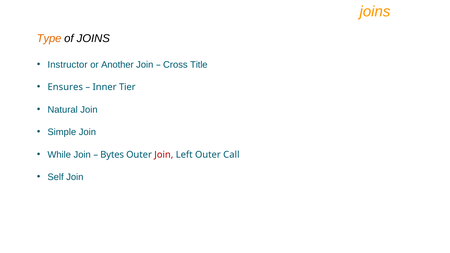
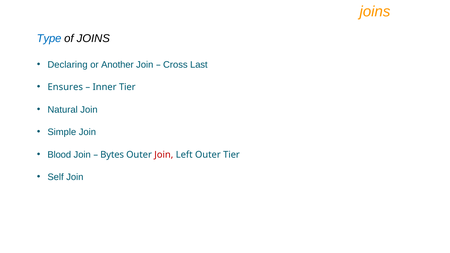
Type colour: orange -> blue (49, 38)
Instructor: Instructor -> Declaring (68, 65)
Title: Title -> Last (199, 65)
While: While -> Blood (59, 155)
Outer Call: Call -> Tier (231, 155)
